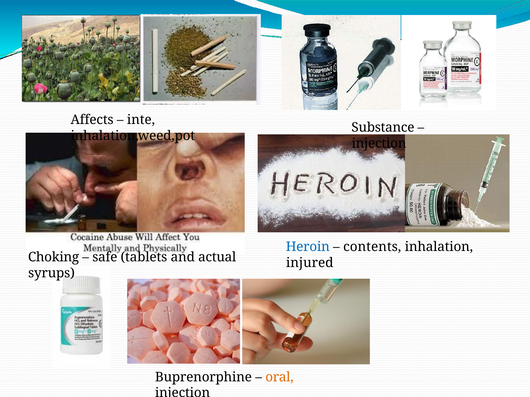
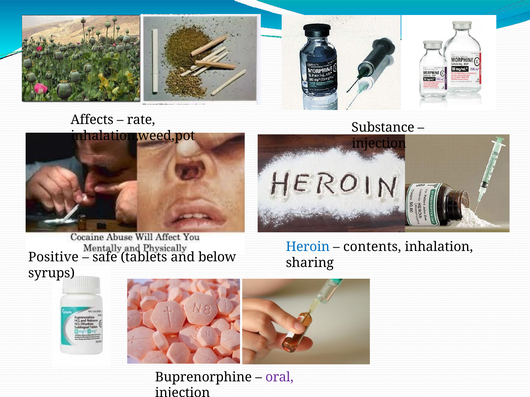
inte: inte -> rate (141, 120)
Choking: Choking -> Positive (53, 258)
actual: actual -> below (217, 258)
injured: injured -> sharing (310, 263)
oral colour: orange -> purple (279, 377)
